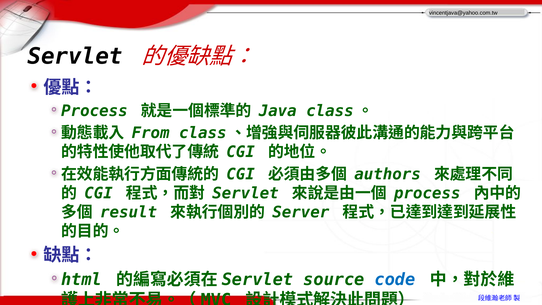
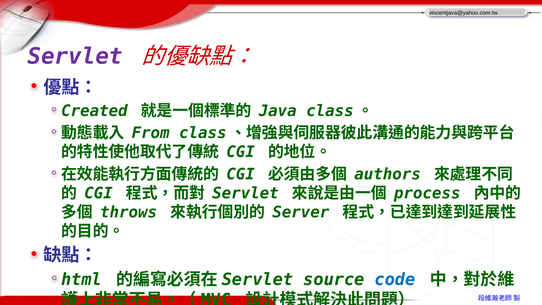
Servlet colour: black -> purple (75, 56)
Process: Process -> Created (94, 111)
result: result -> throws (129, 212)
